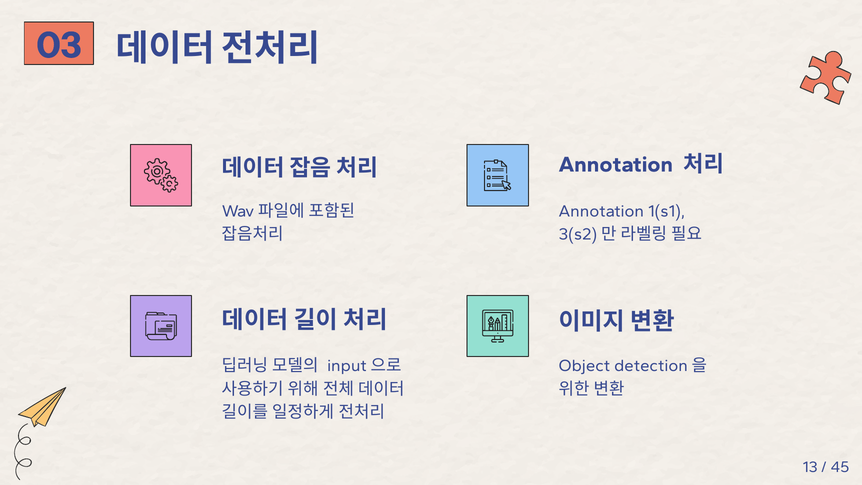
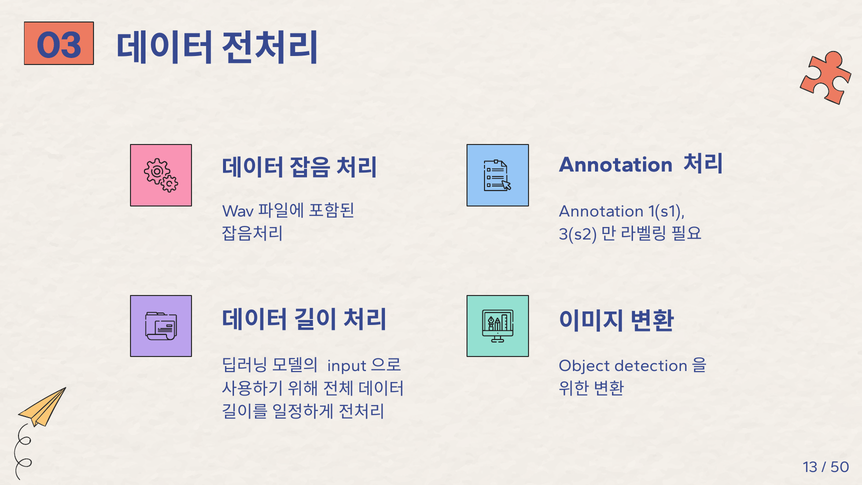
45: 45 -> 50 (840, 467)
